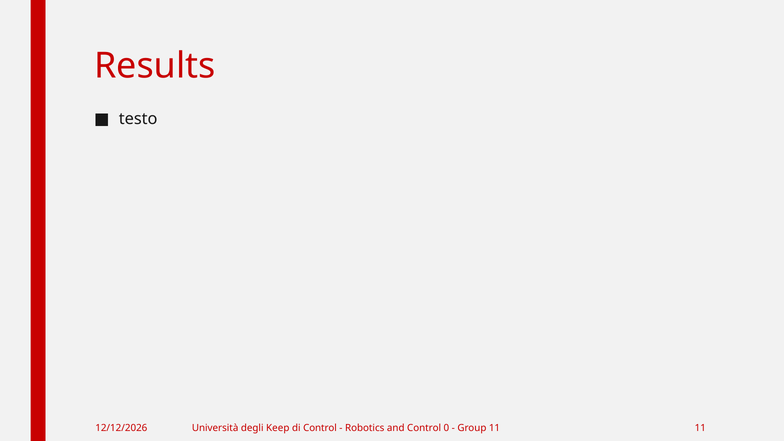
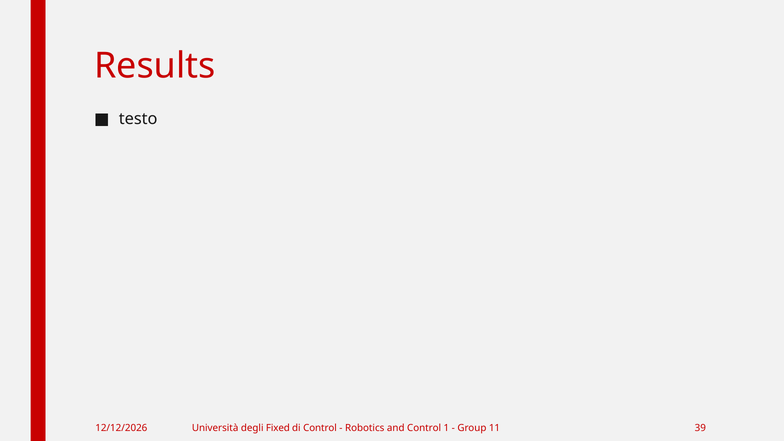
Keep: Keep -> Fixed (278, 428)
0: 0 -> 1 (446, 428)
11 11: 11 -> 39 (700, 428)
